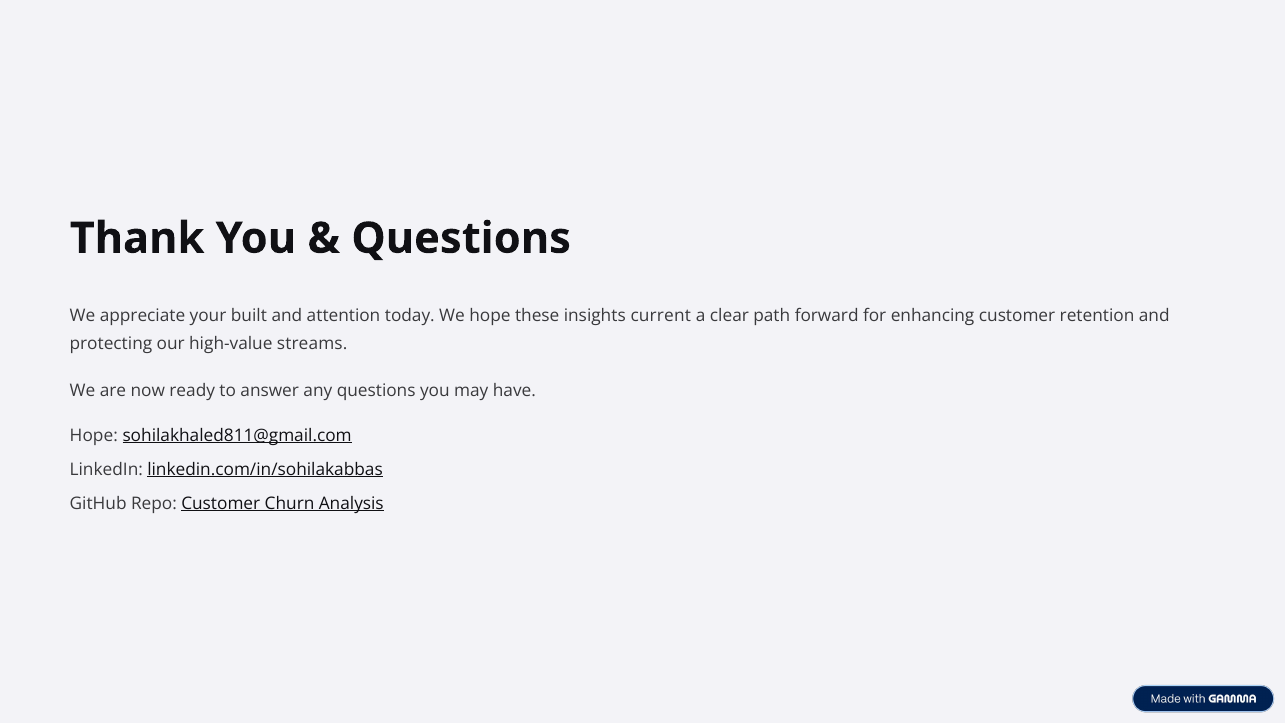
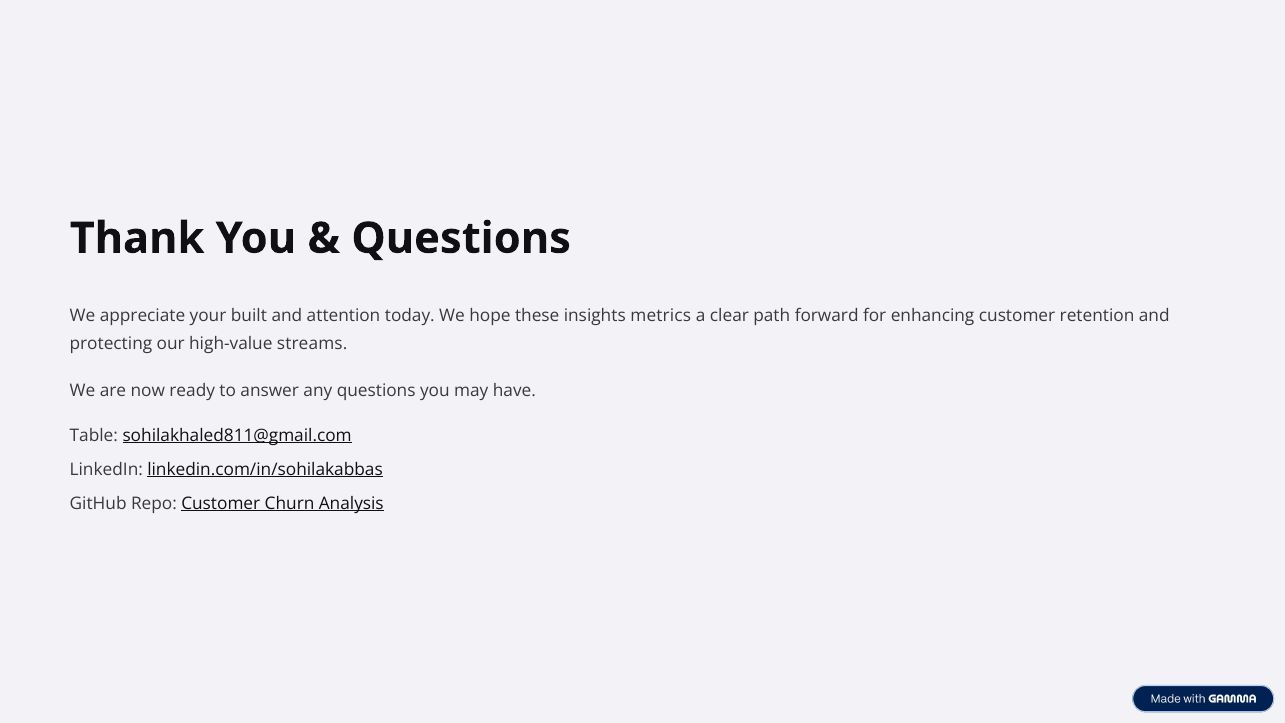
current: current -> metrics (661, 315)
Hope: Hope -> Table (94, 435)
